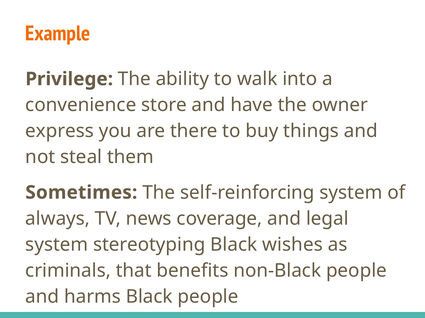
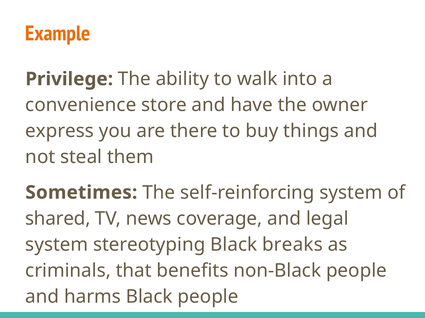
always: always -> shared (58, 219)
wishes: wishes -> breaks (292, 245)
